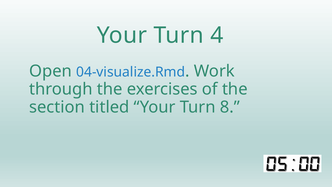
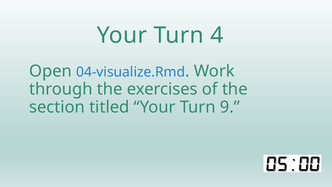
8: 8 -> 9 (230, 107)
